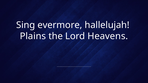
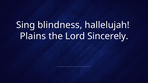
evermore: evermore -> blindness (60, 25)
Heavens: Heavens -> Sincerely (108, 36)
